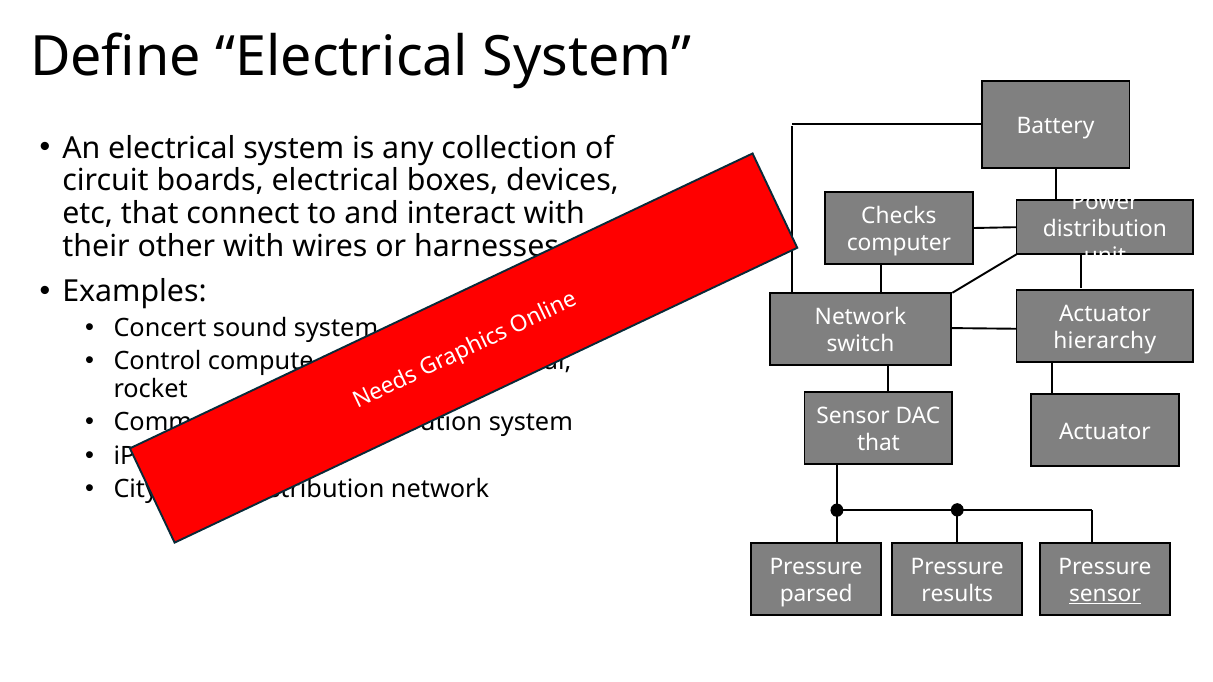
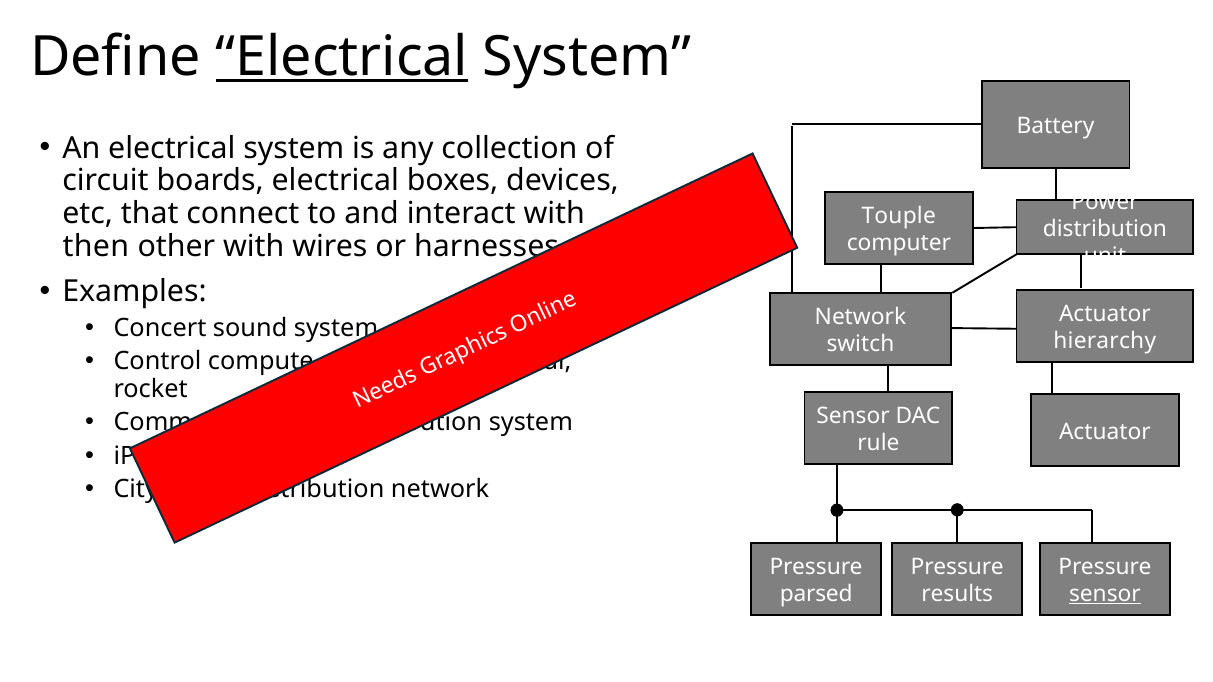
Electrical underline: none -> present (342, 57)
Checks: Checks -> Touple (899, 216)
their: their -> then (96, 246)
that: that -> rule (878, 443)
